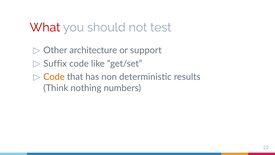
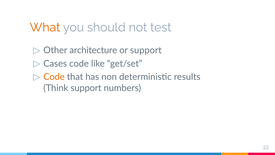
What colour: red -> orange (45, 27)
Suffix: Suffix -> Cases (55, 64)
Think nothing: nothing -> support (86, 88)
